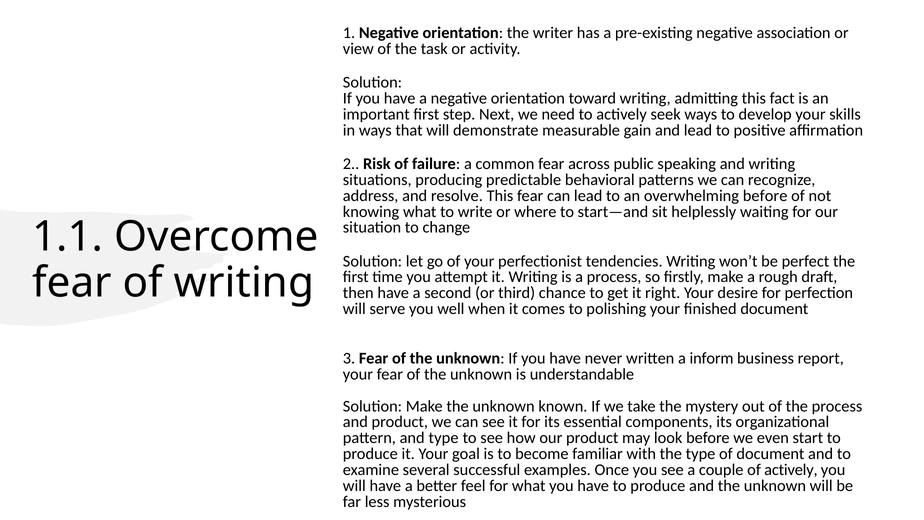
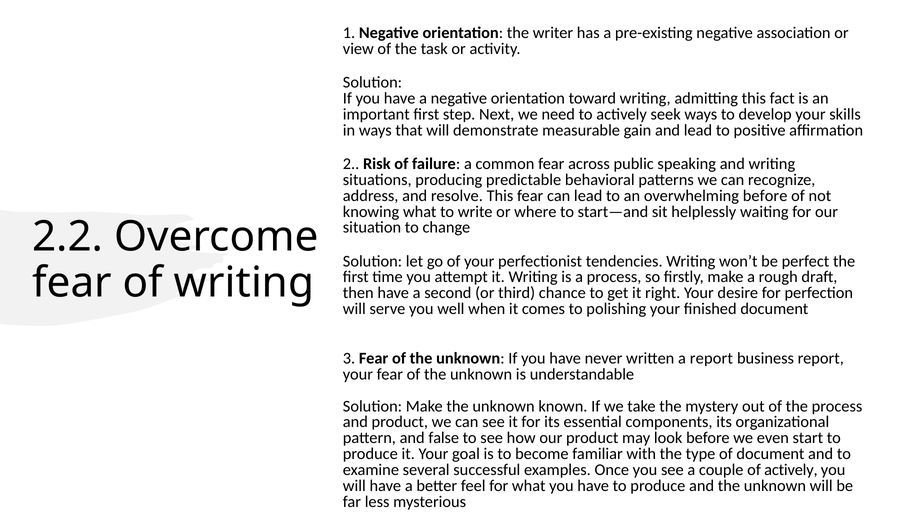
1.1: 1.1 -> 2.2 (68, 237)
a inform: inform -> report (711, 358)
and type: type -> false (444, 438)
